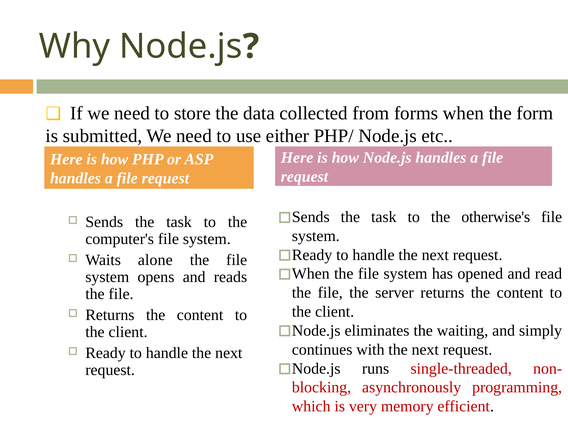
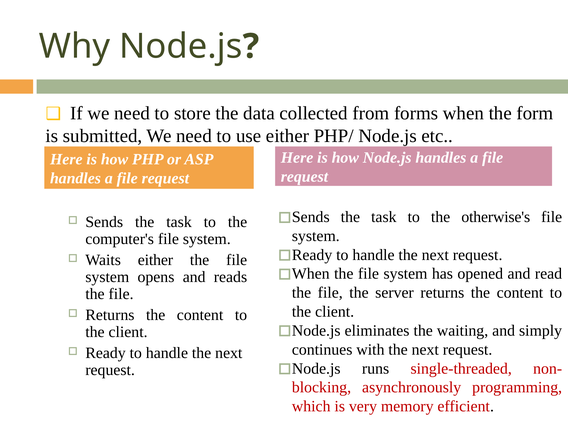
Waits alone: alone -> either (155, 260)
